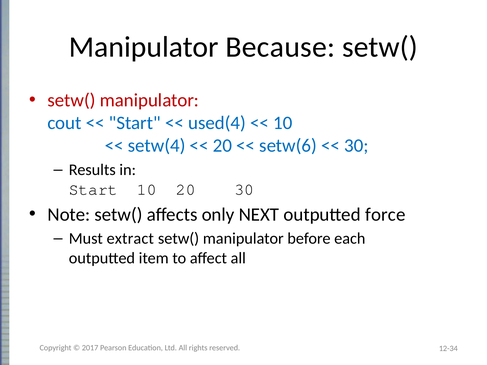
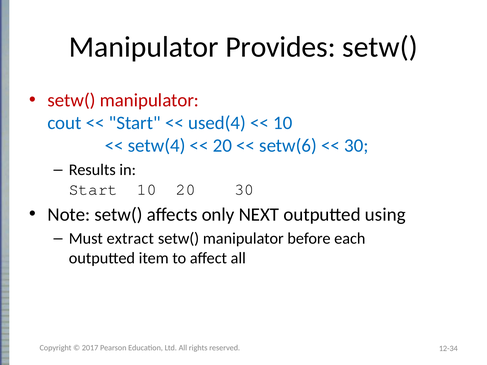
Because: Because -> Provides (281, 47)
force: force -> using (385, 215)
